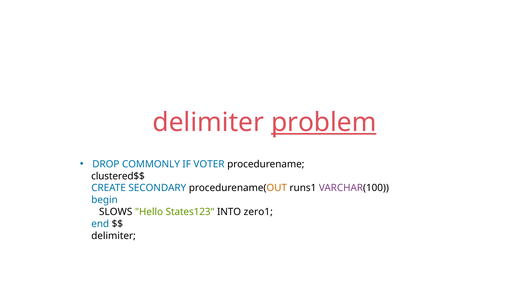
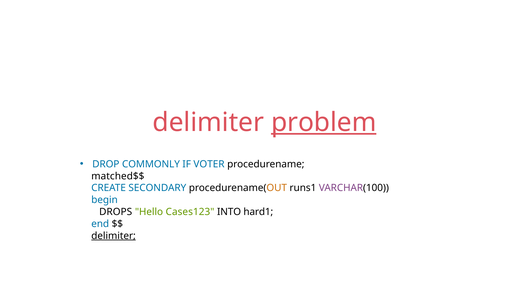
clustered$$: clustered$$ -> matched$$ (118, 176)
SLOWS: SLOWS -> DROPS (116, 212)
States123: States123 -> Cases123 (190, 212)
zero1: zero1 -> hard1 (258, 212)
delimiter underline: none -> present (114, 235)
